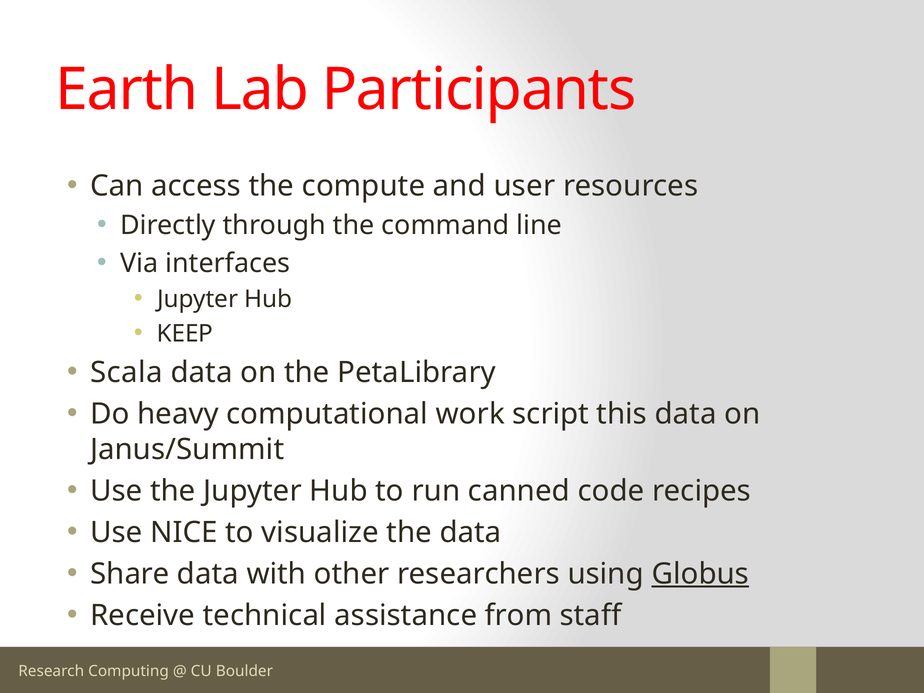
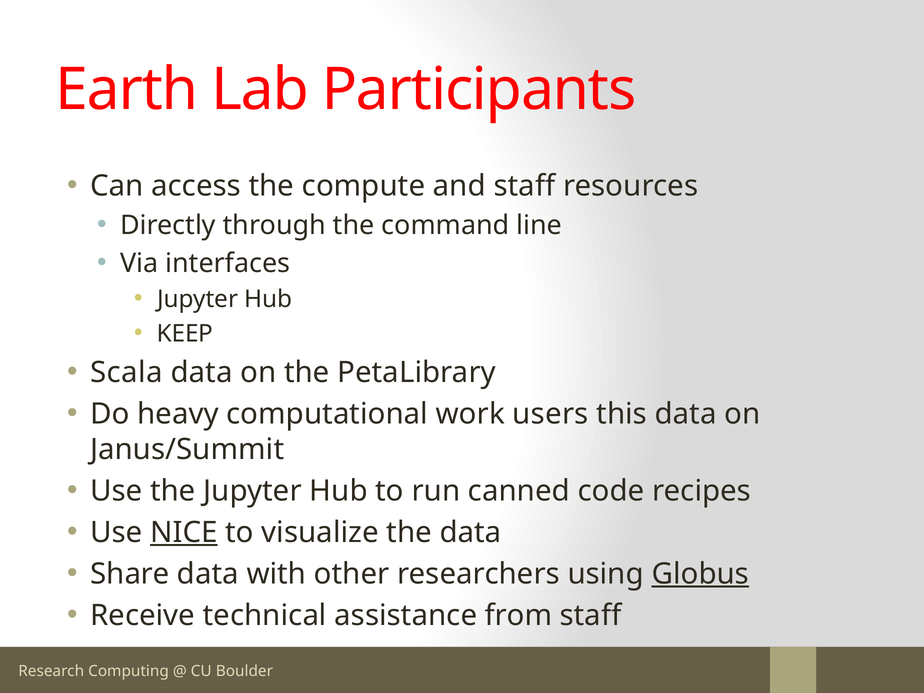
and user: user -> staff (524, 186)
script: script -> users (550, 414)
NICE underline: none -> present (184, 532)
